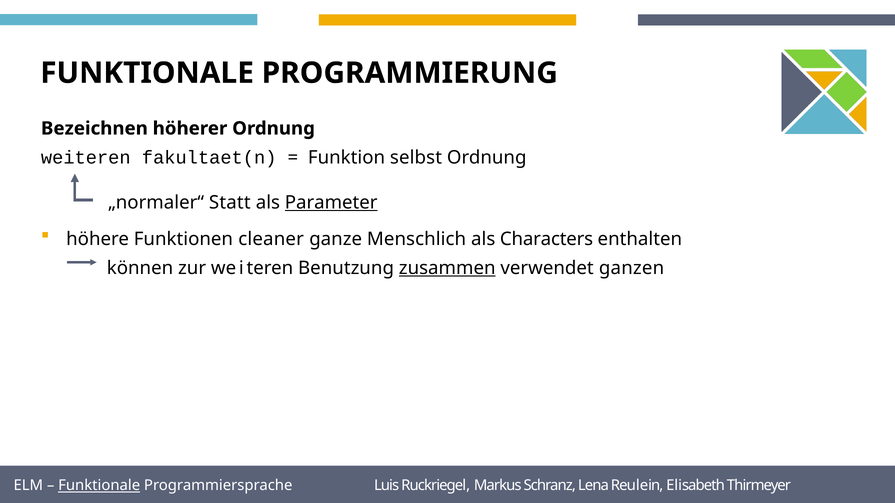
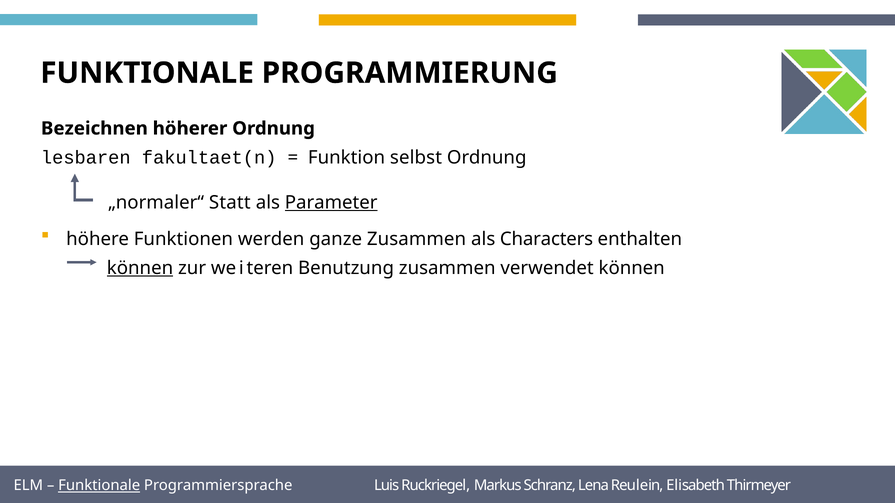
weiteren: weiteren -> lesbaren (86, 158)
cleaner: cleaner -> werden (271, 239)
ganze Menschlich: Menschlich -> Zusammen (417, 239)
können underline: none -> present (140, 268)
zusammen underline: present -> none (447, 268)
verwendet ganzen: ganzen -> können (632, 268)
